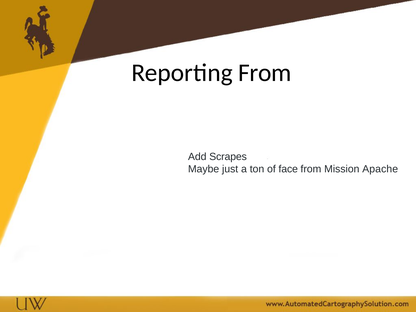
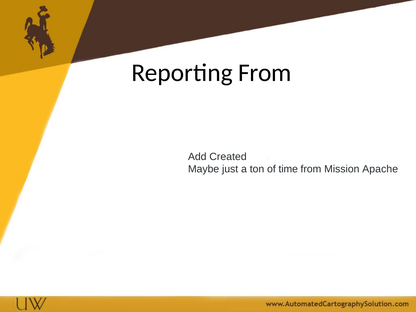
Scrapes: Scrapes -> Created (228, 157)
face: face -> time (288, 169)
